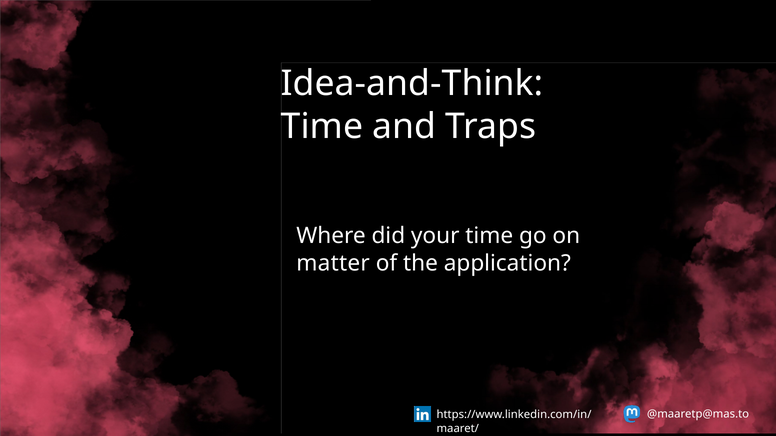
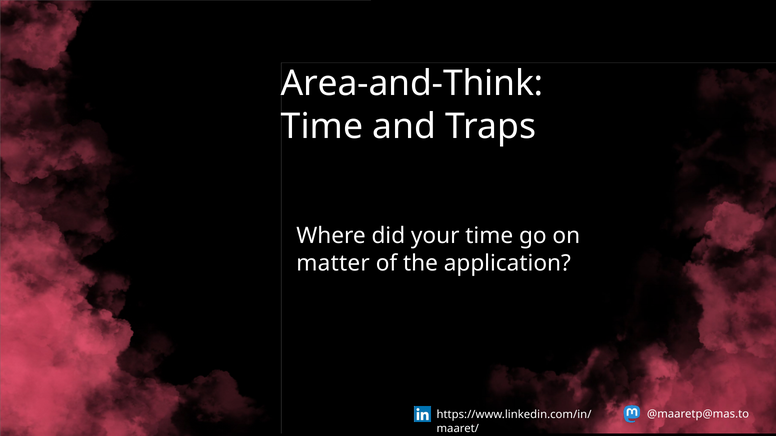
Idea-and-Think: Idea-and-Think -> Area-and-Think (412, 84)
